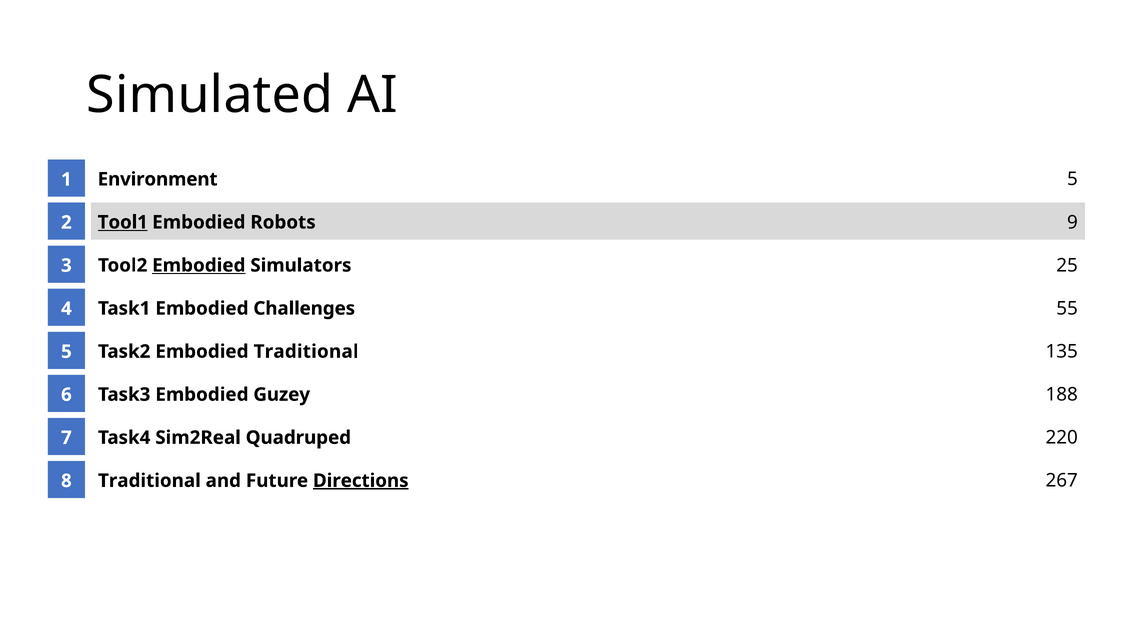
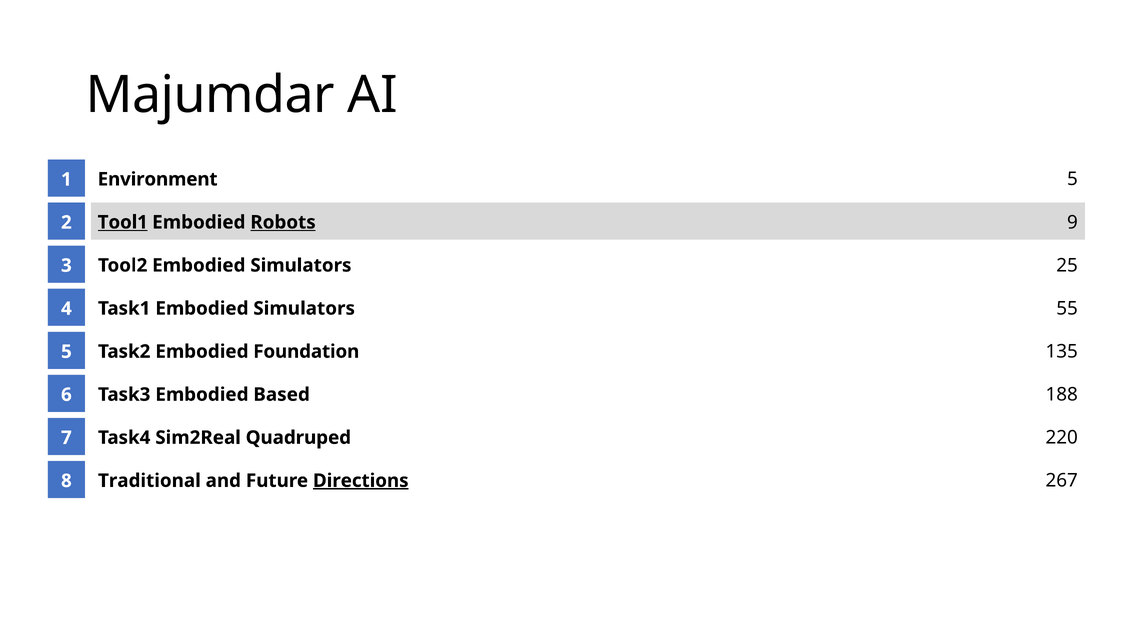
Simulated: Simulated -> Majumdar (210, 95)
Robots underline: none -> present (283, 222)
Embodied underline: present -> none (199, 266)
Task1 Embodied Challenges: Challenges -> Simulators (304, 309)
Embodied Traditional: Traditional -> Foundation (306, 352)
Guzey: Guzey -> Based (282, 395)
